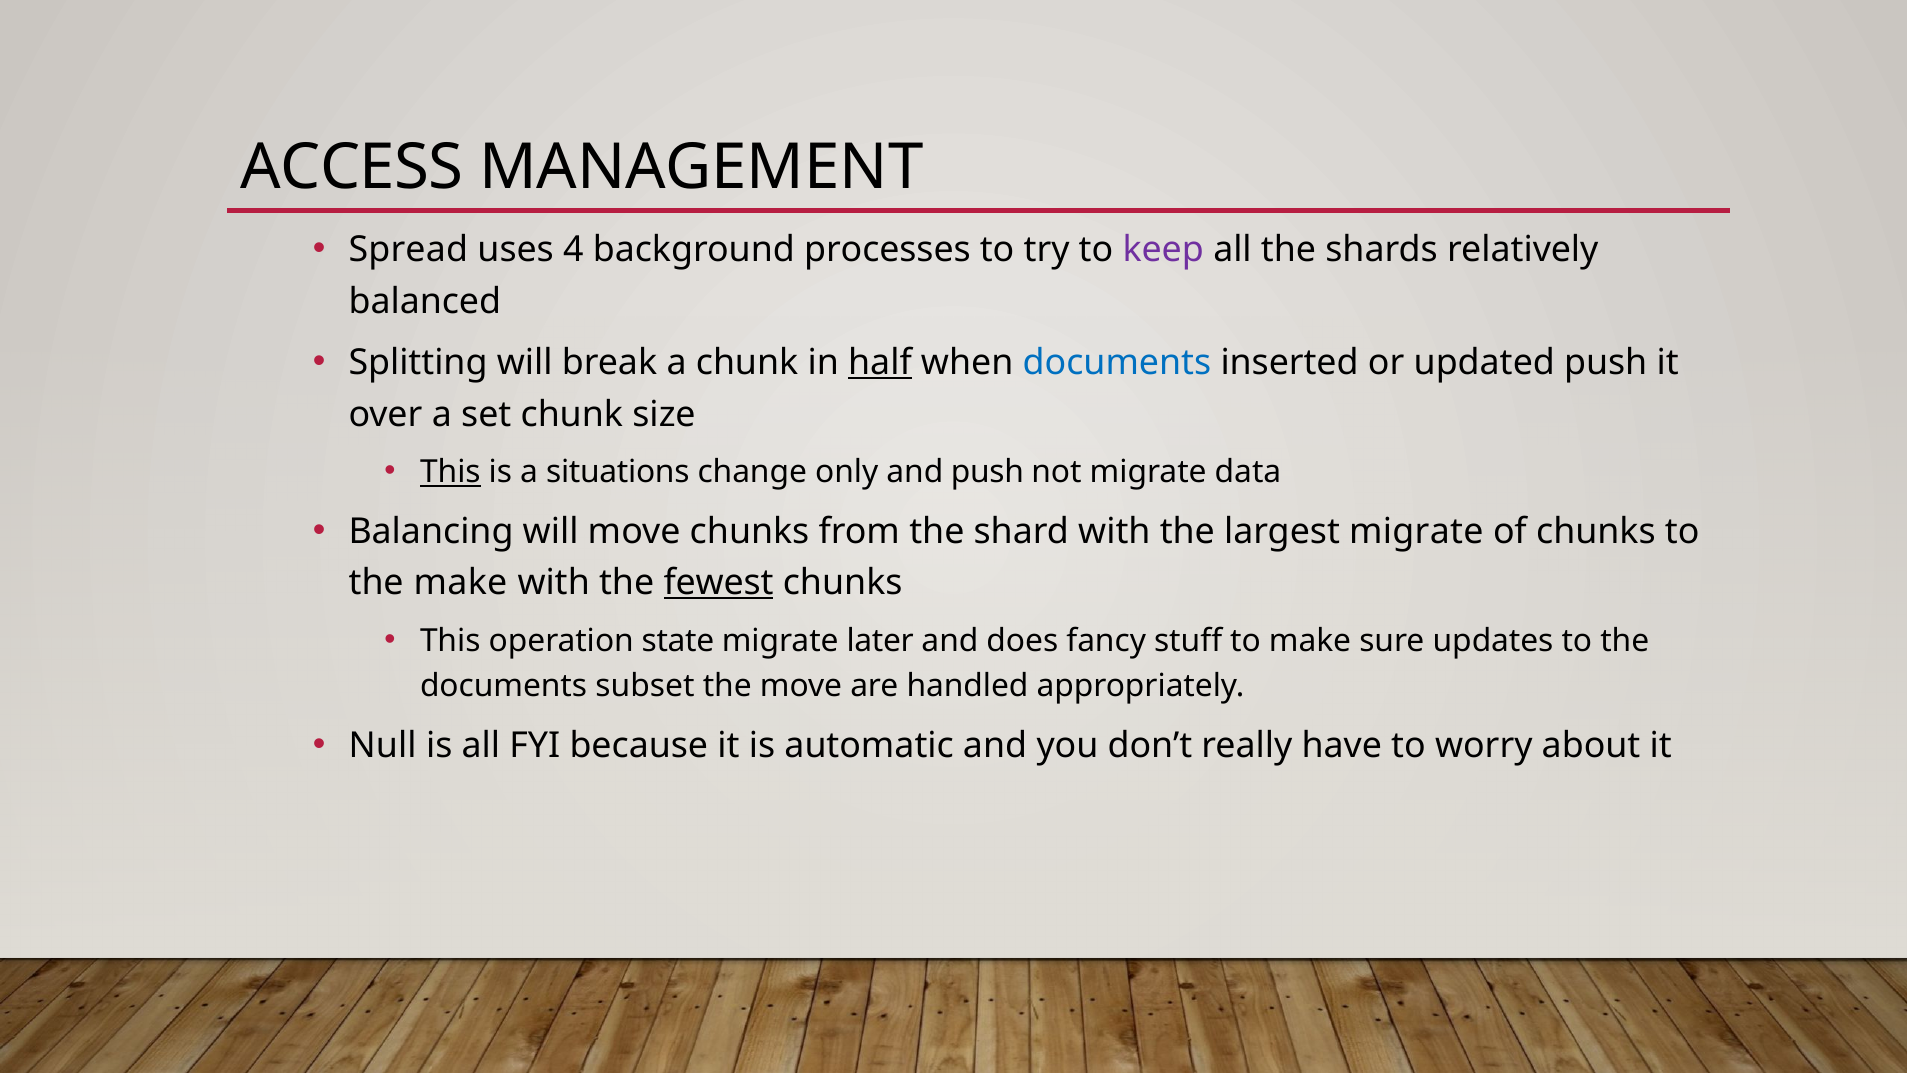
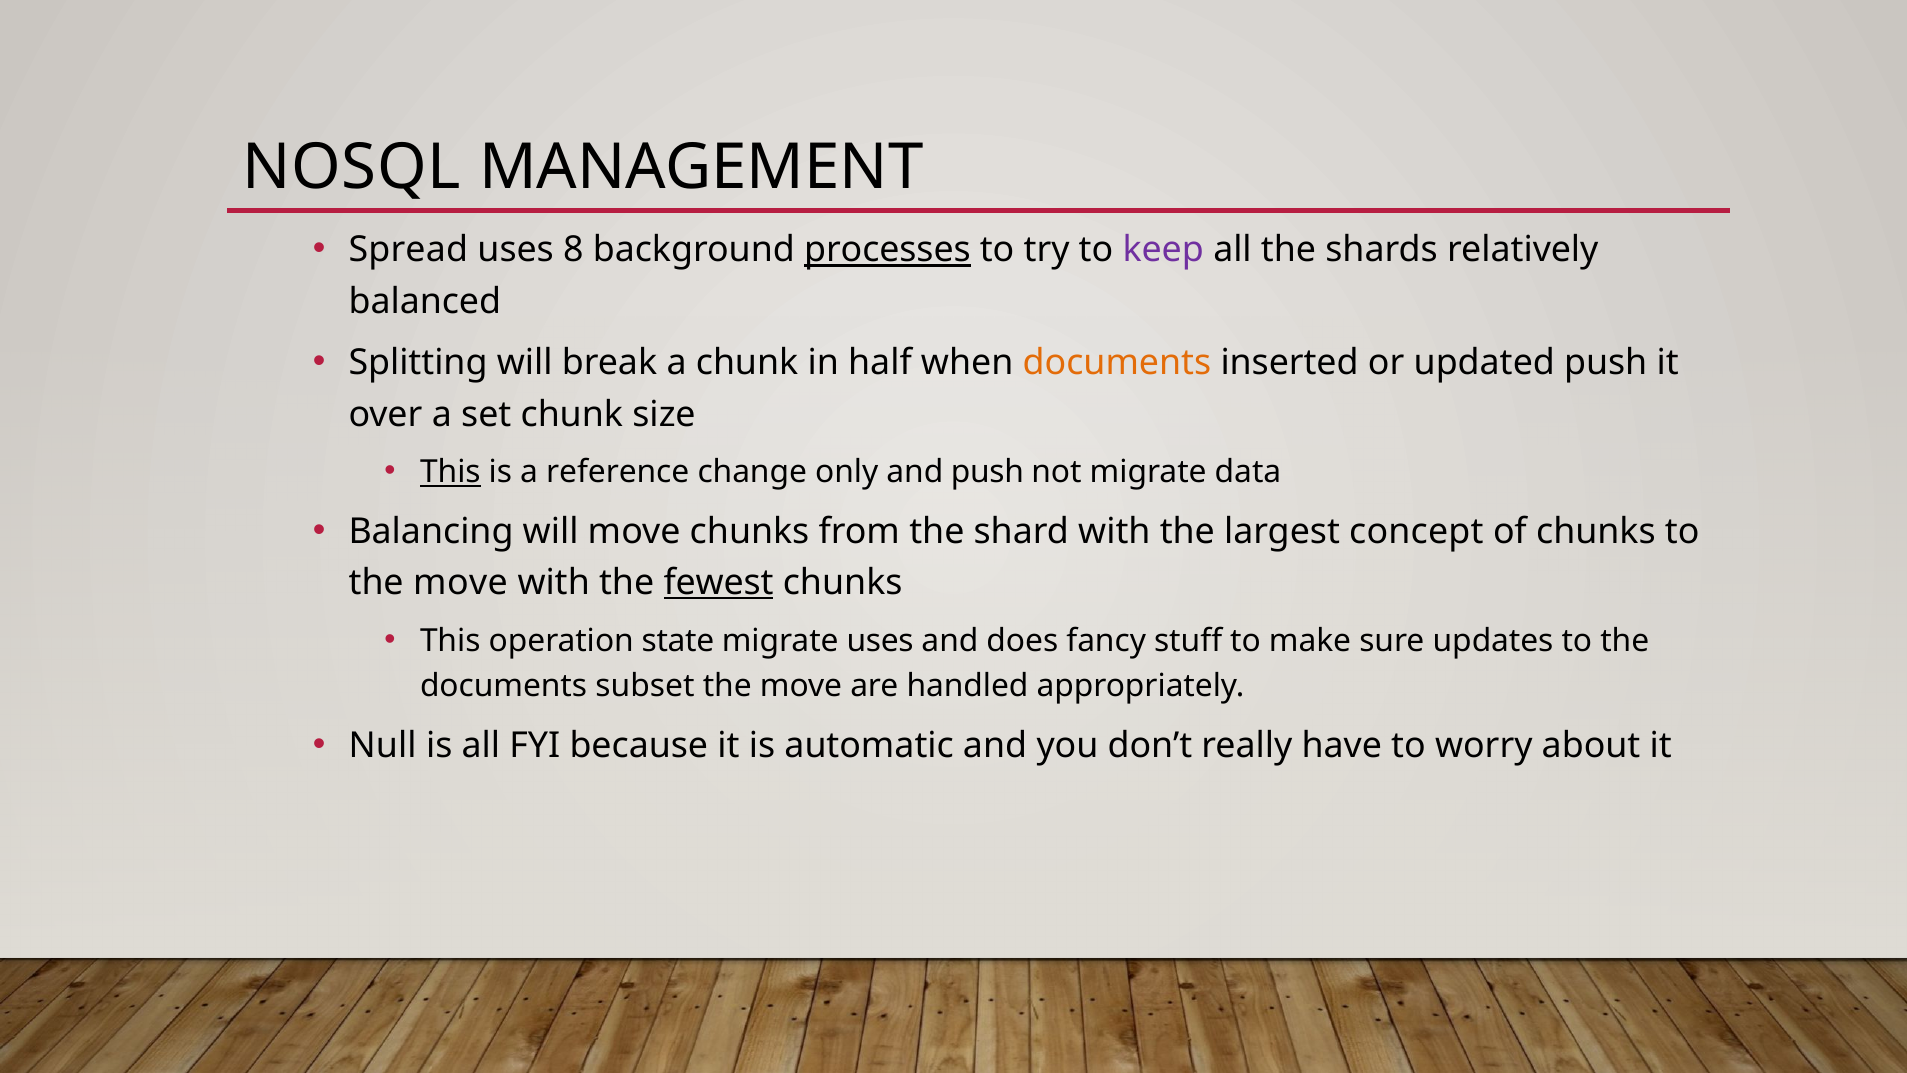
ACCESS: ACCESS -> NOSQL (352, 167)
4: 4 -> 8 (573, 250)
processes underline: none -> present (887, 250)
half underline: present -> none (880, 363)
documents colour: blue -> orange (1117, 363)
situations: situations -> reference (618, 472)
largest migrate: migrate -> concept (1416, 531)
make: make -> move (460, 583)
migrate later: later -> uses (880, 641)
